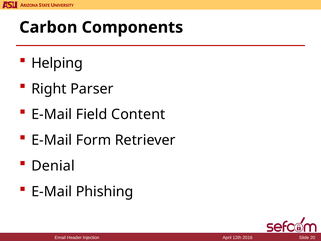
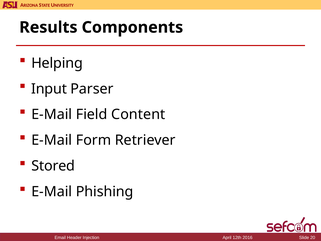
Carbon: Carbon -> Results (48, 27)
Right: Right -> Input (49, 89)
Denial: Denial -> Stored (53, 166)
